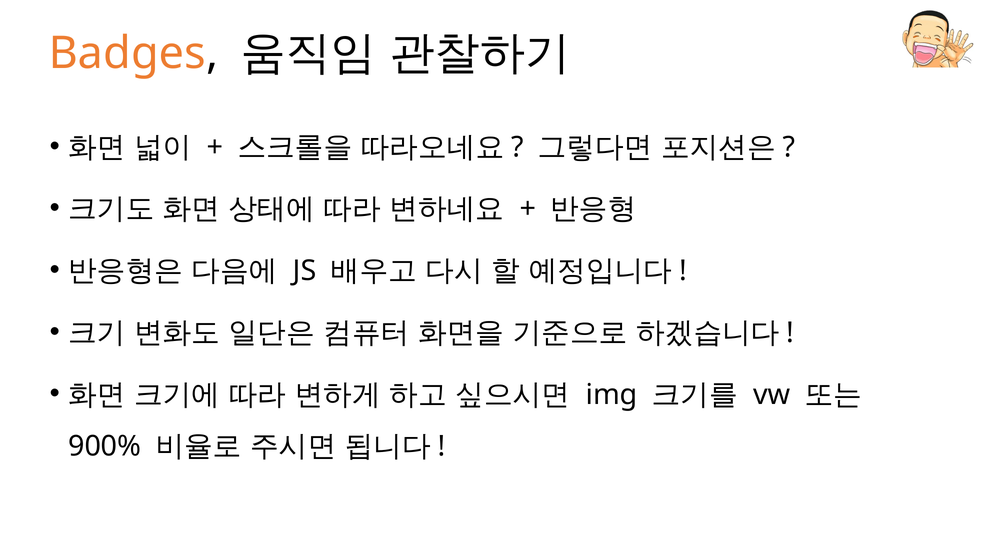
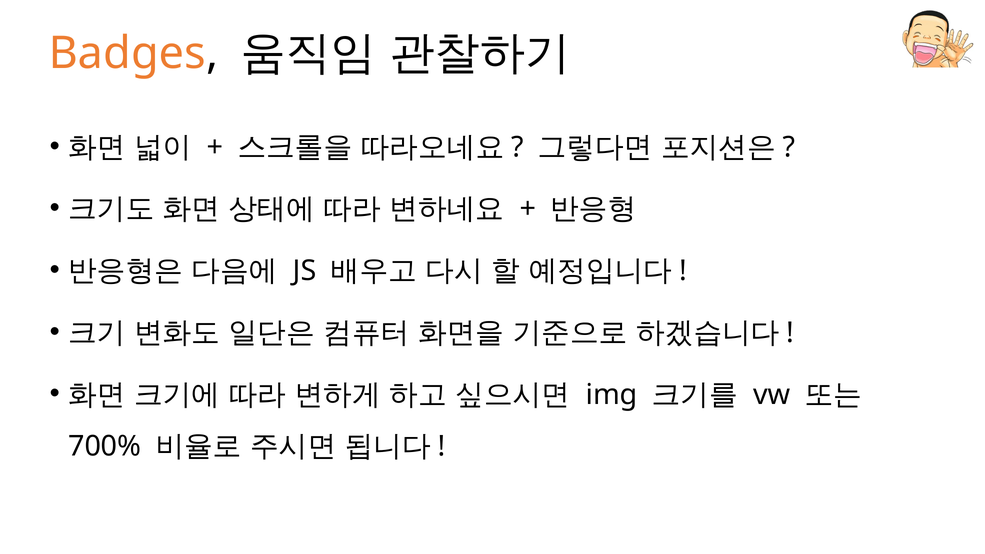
900%: 900% -> 700% (105, 446)
